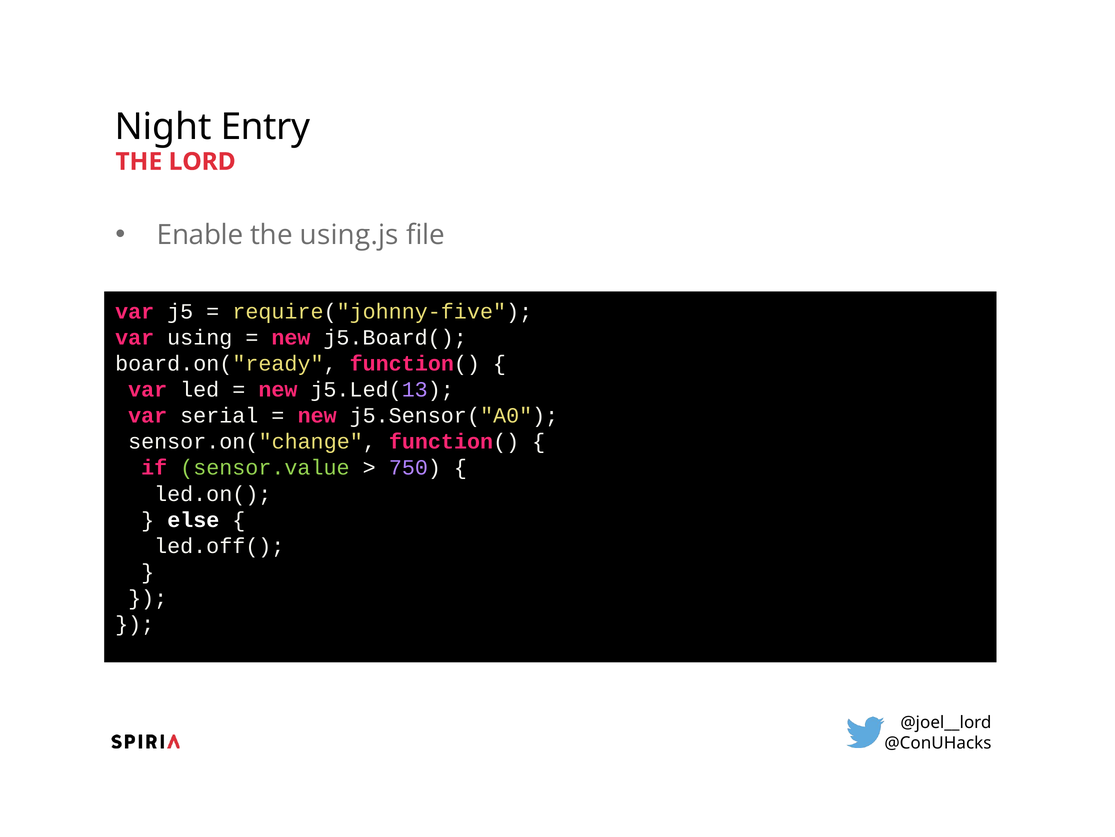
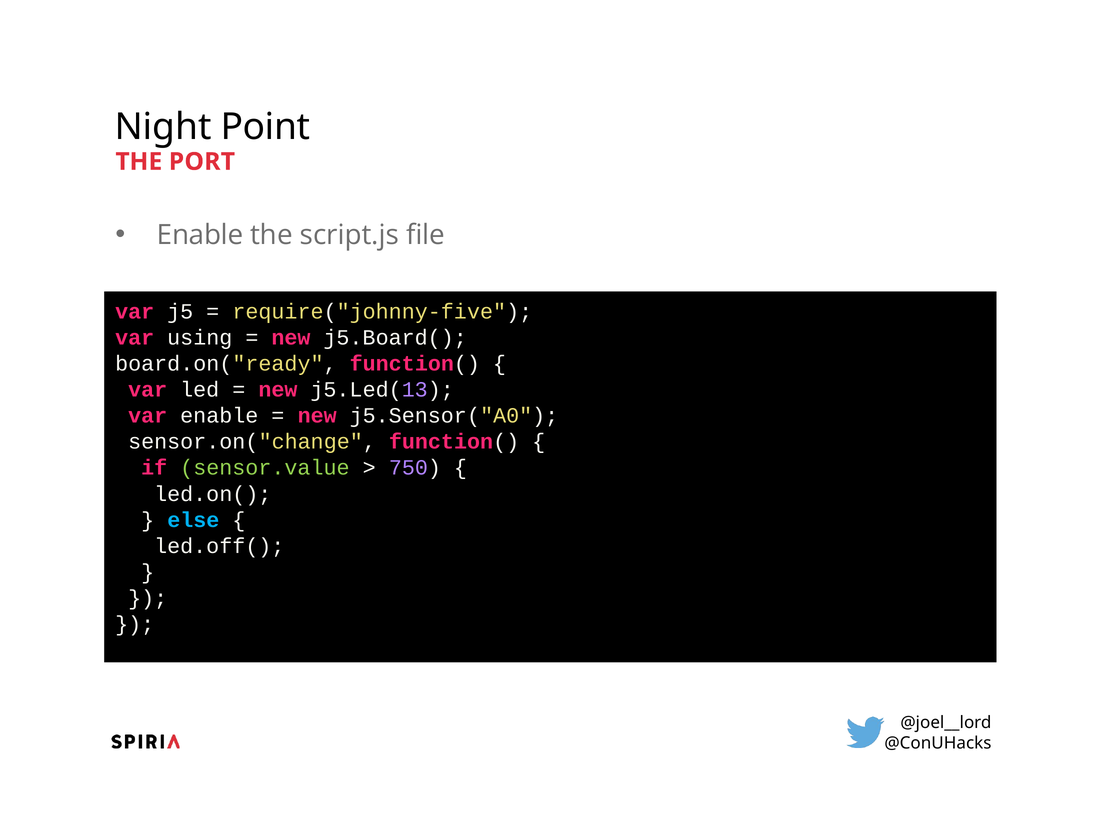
Entry: Entry -> Point (265, 127)
LORD: LORD -> PORT (202, 162)
using.js: using.js -> script.js (349, 235)
var serial: serial -> enable (219, 415)
else colour: white -> light blue (193, 519)
